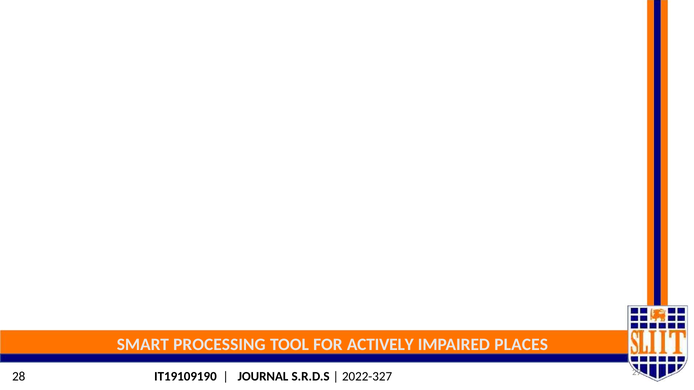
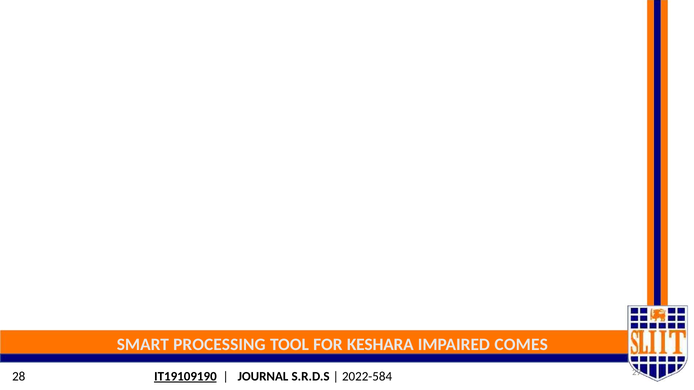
ACTIVELY: ACTIVELY -> KESHARA (380, 345)
PLACES: PLACES -> COMES (521, 345)
IT19109190 underline: none -> present (185, 377)
2022-327: 2022-327 -> 2022-584 (367, 377)
